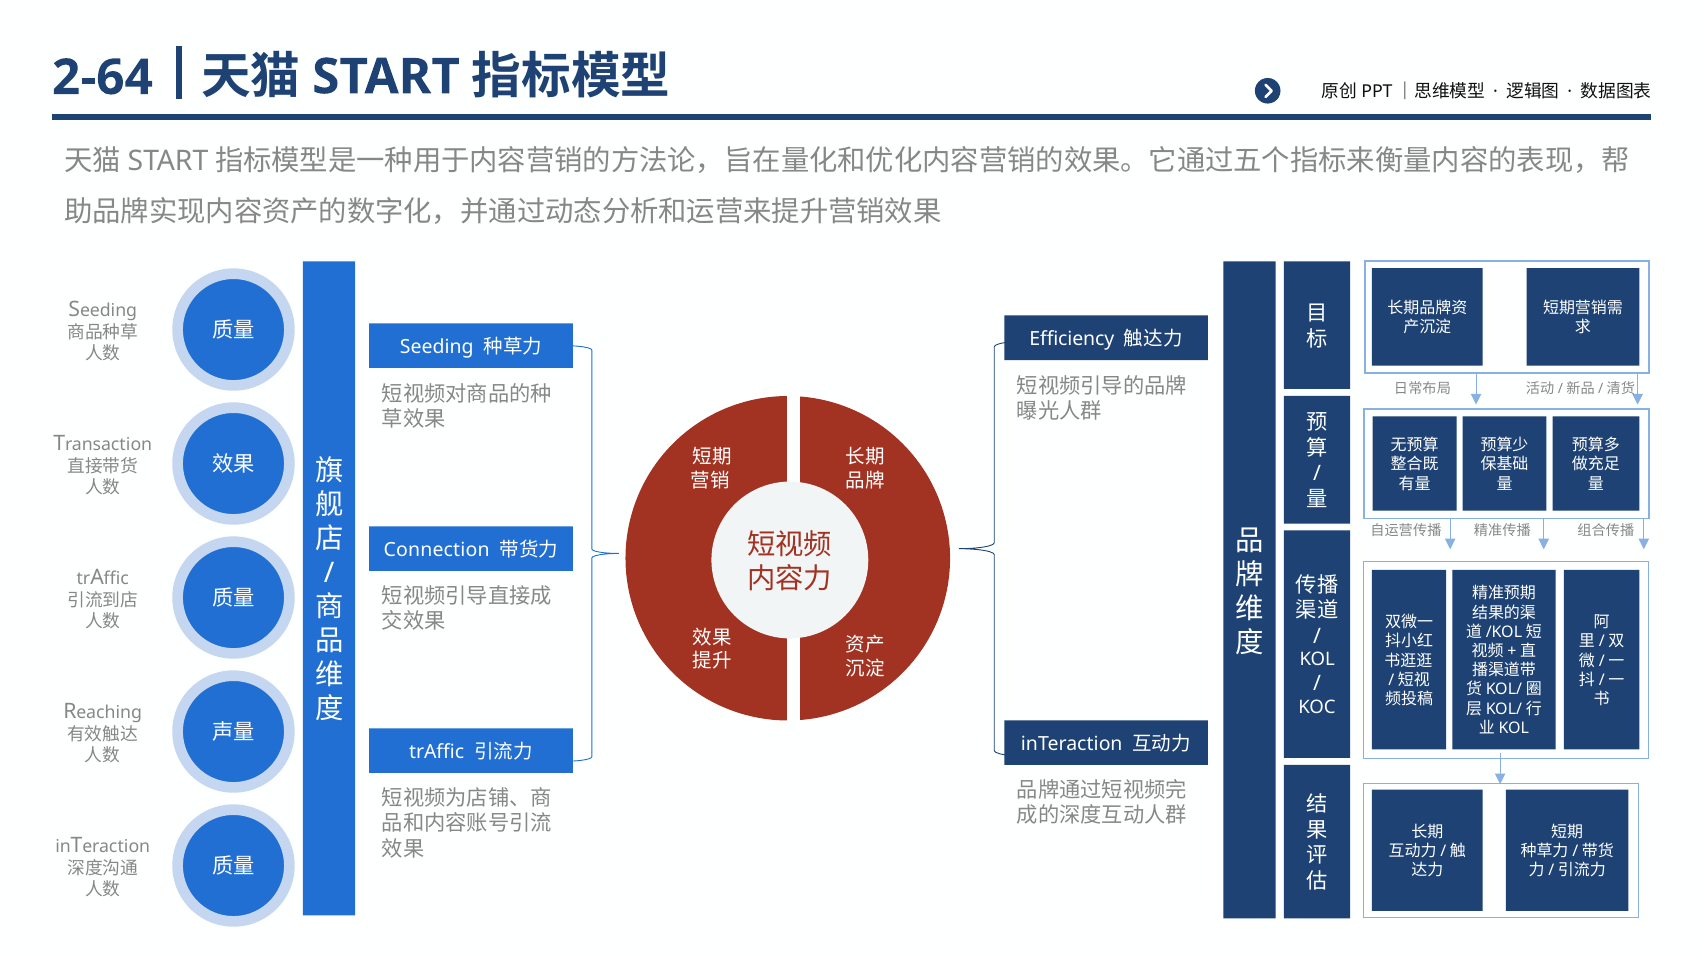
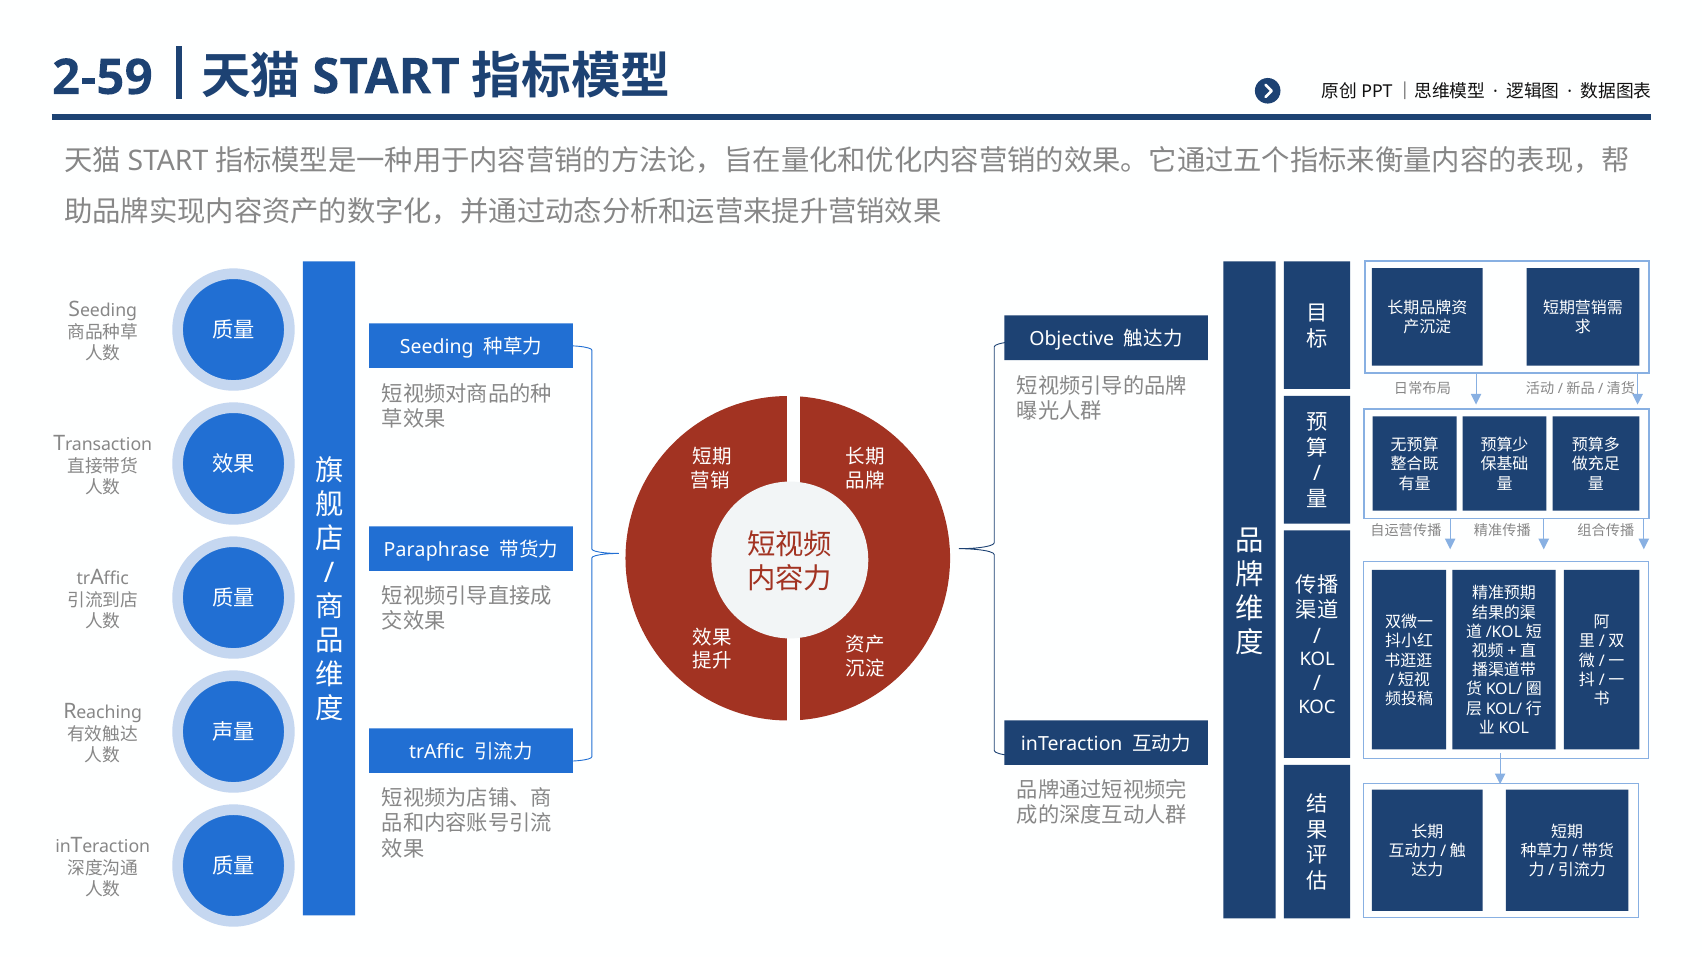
2-64: 2-64 -> 2-59 (102, 78)
Efficiency: Efficiency -> Objective (1072, 339)
Connection: Connection -> Paraphrase (437, 550)
